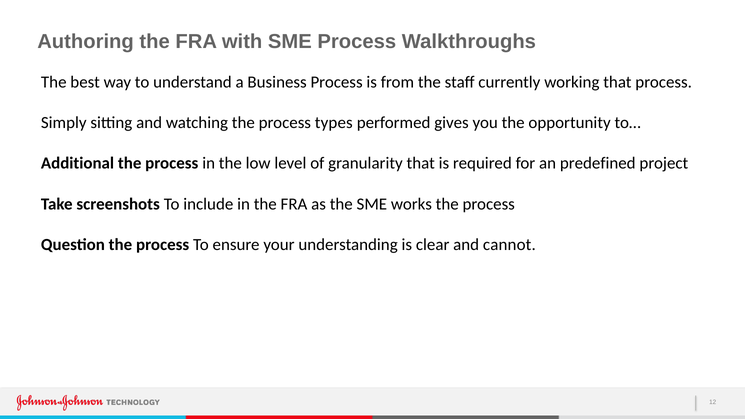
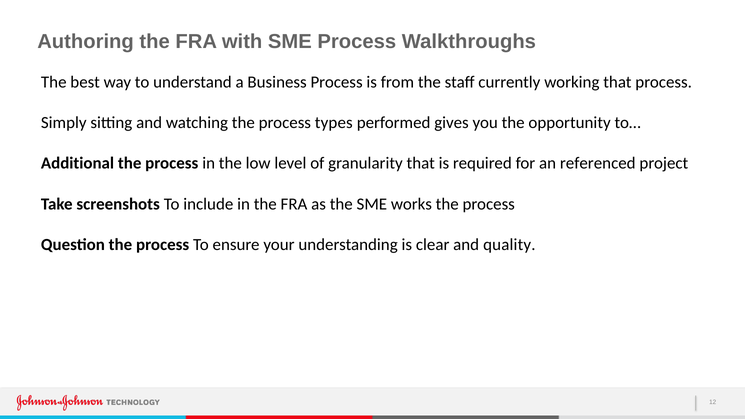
predefined: predefined -> referenced (598, 163)
cannot: cannot -> quality (509, 245)
